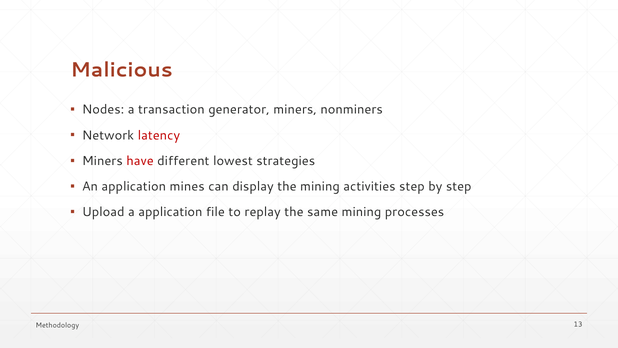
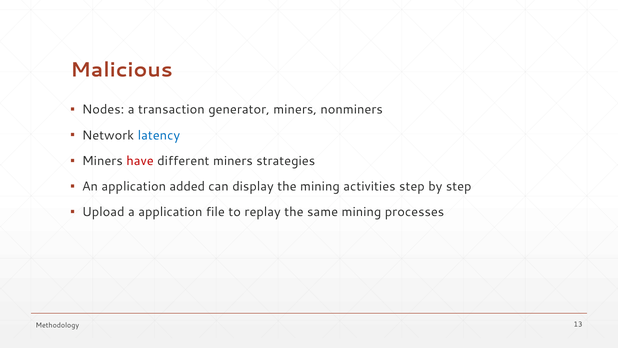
latency colour: red -> blue (159, 135)
different lowest: lowest -> miners (233, 161)
mines: mines -> added (187, 186)
